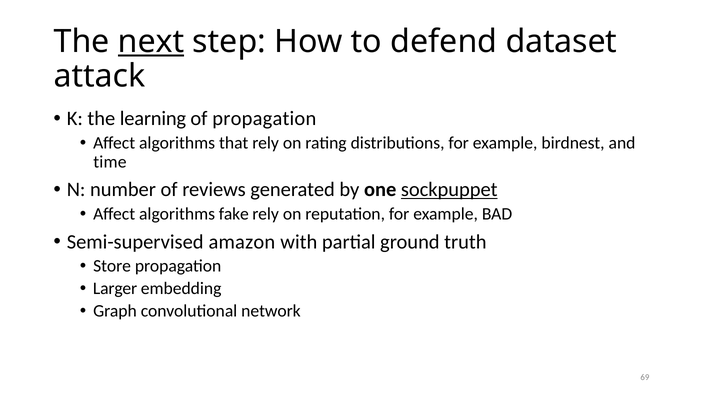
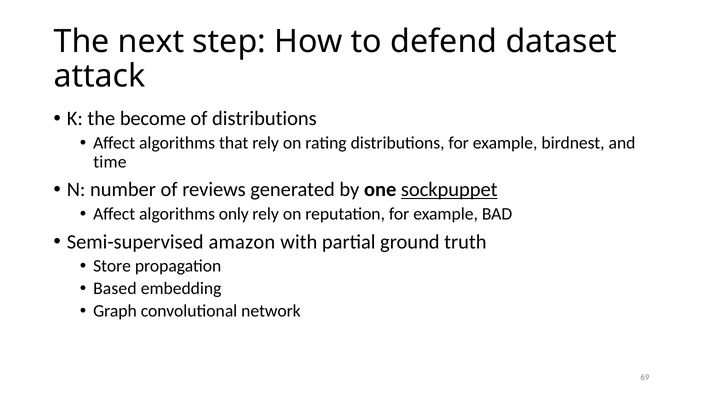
next underline: present -> none (151, 42)
learning: learning -> become (153, 119)
of propagation: propagation -> distributions (264, 119)
fake: fake -> only (234, 214)
Larger: Larger -> Based (115, 289)
